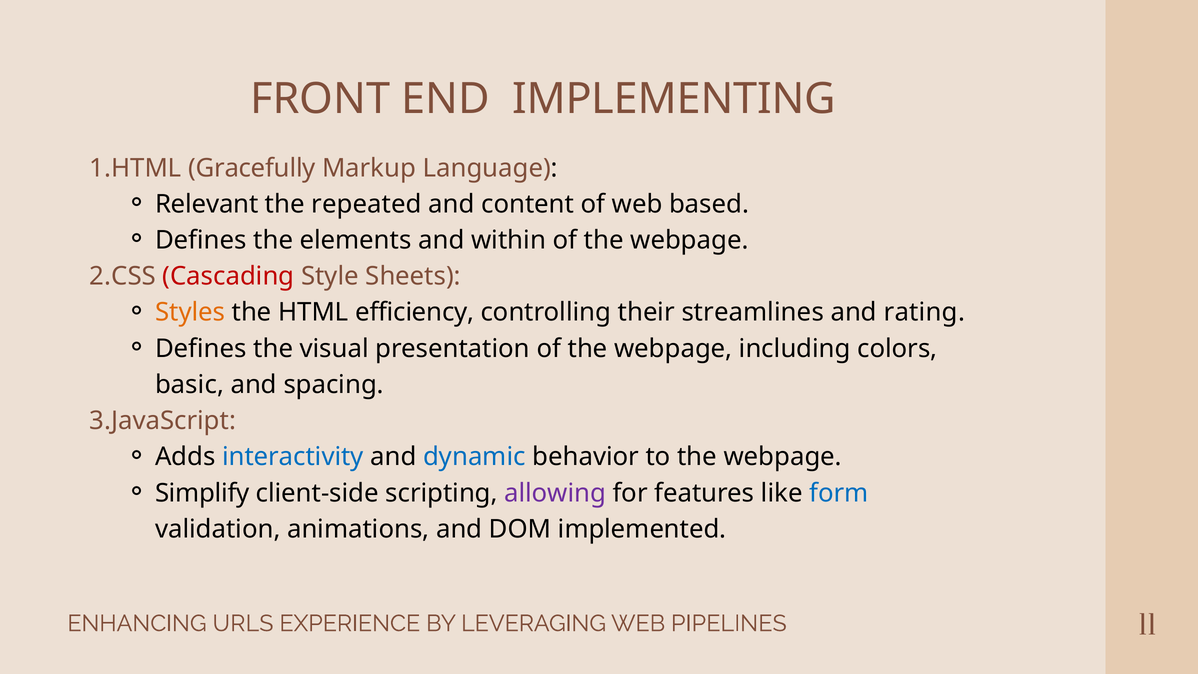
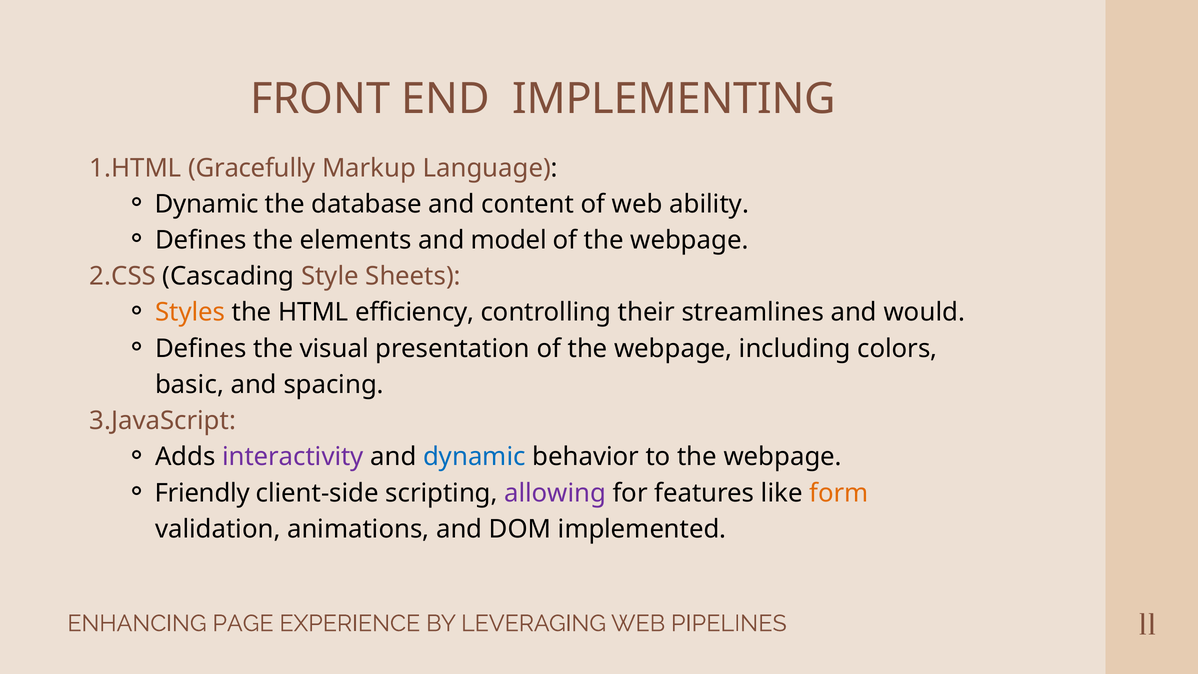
Relevant: Relevant -> Dynamic (207, 204)
repeated: repeated -> database (367, 204)
based: based -> ability (709, 204)
within: within -> model (509, 240)
Cascading colour: red -> black (228, 276)
rating: rating -> would (924, 312)
interactivity colour: blue -> purple (293, 457)
Simplify: Simplify -> Friendly (202, 493)
form colour: blue -> orange (839, 493)
URLS: URLS -> PAGE (243, 623)
